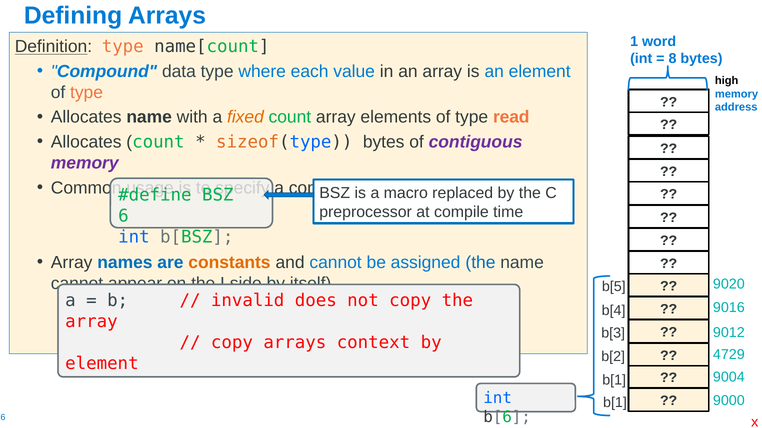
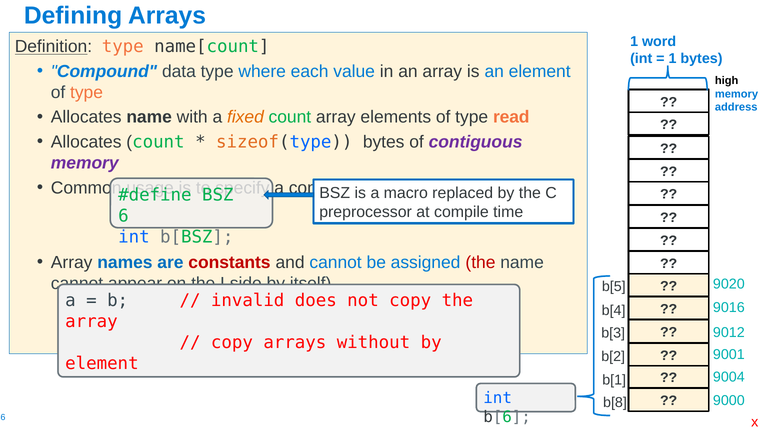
8: 8 -> 1 (673, 59)
constants colour: orange -> red (229, 263)
the colour: blue -> red (480, 263)
context: context -> without (373, 343)
4729: 4729 -> 9001 (729, 355)
b[1: b[1 -> b[8 (615, 403)
